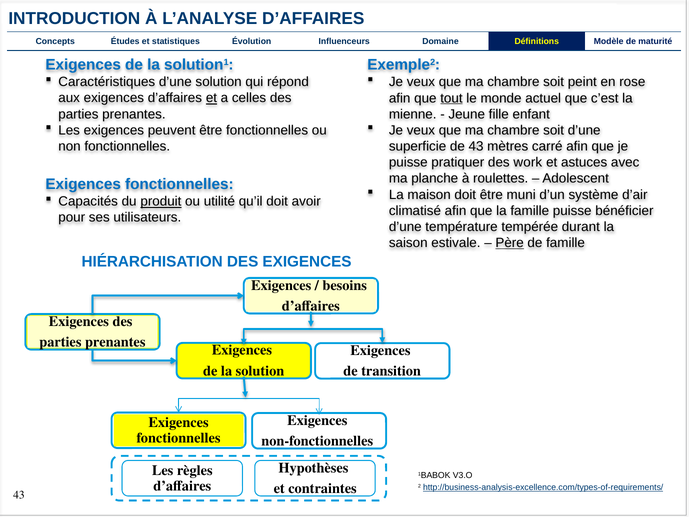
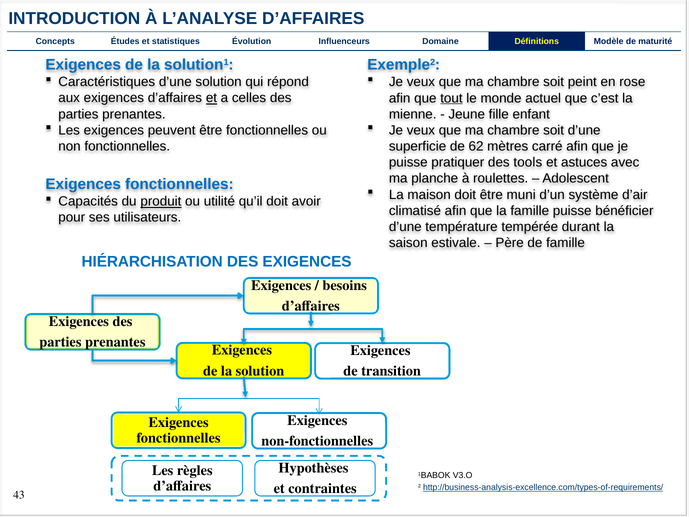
de 43: 43 -> 62 (476, 146)
work: work -> tools (528, 162)
Père underline: present -> none (510, 243)
